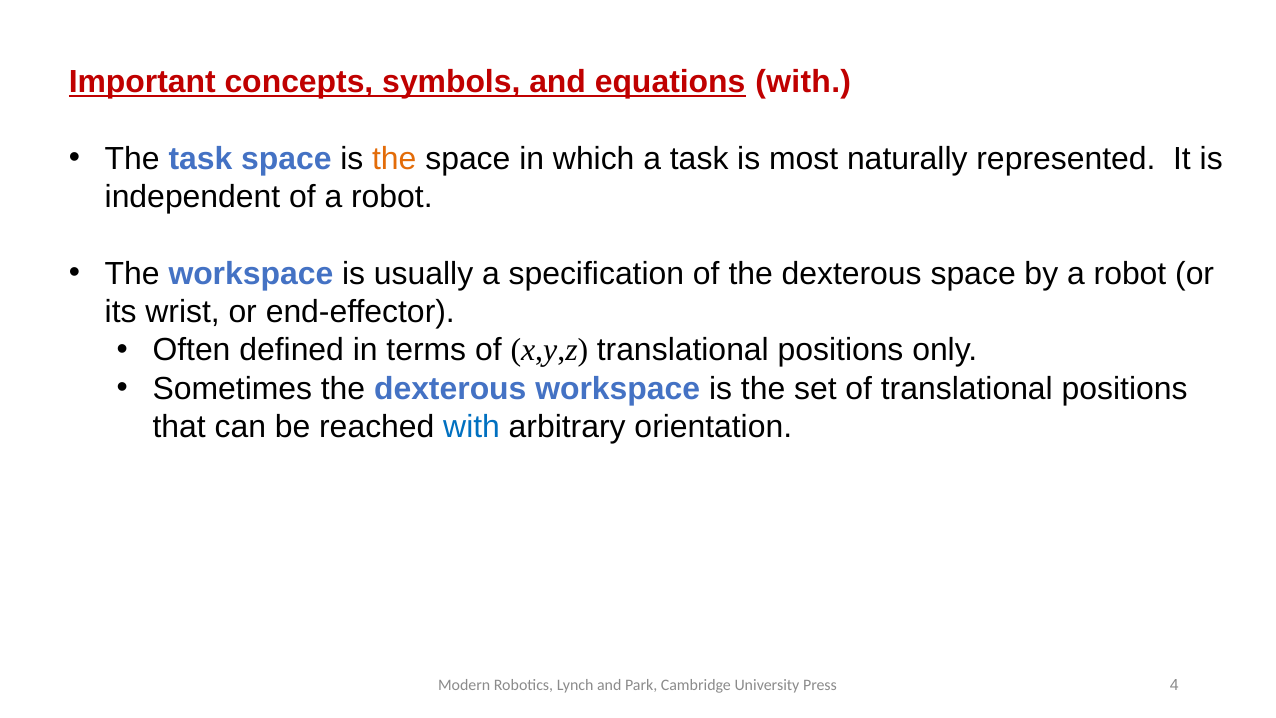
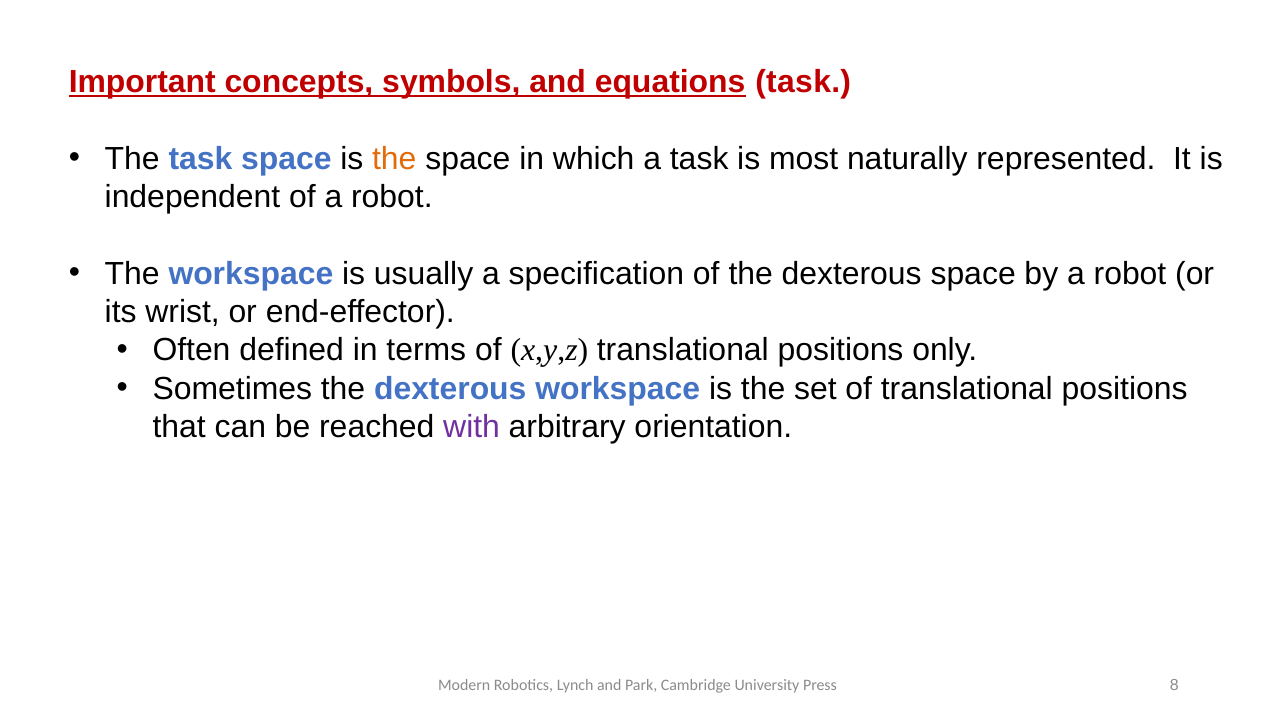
equations with: with -> task (803, 82)
with colour: blue -> purple (472, 427)
4: 4 -> 8 (1174, 685)
